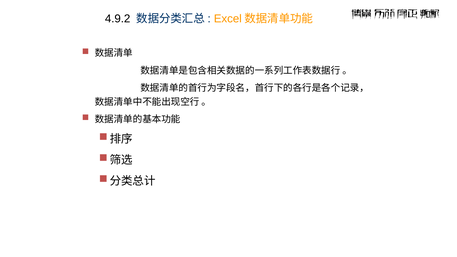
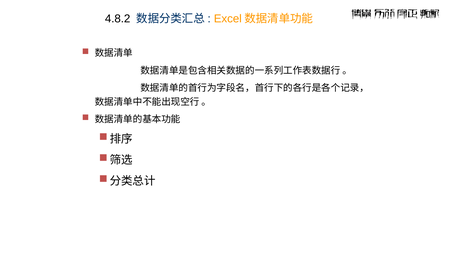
4.9.2: 4.9.2 -> 4.8.2 (118, 19)
